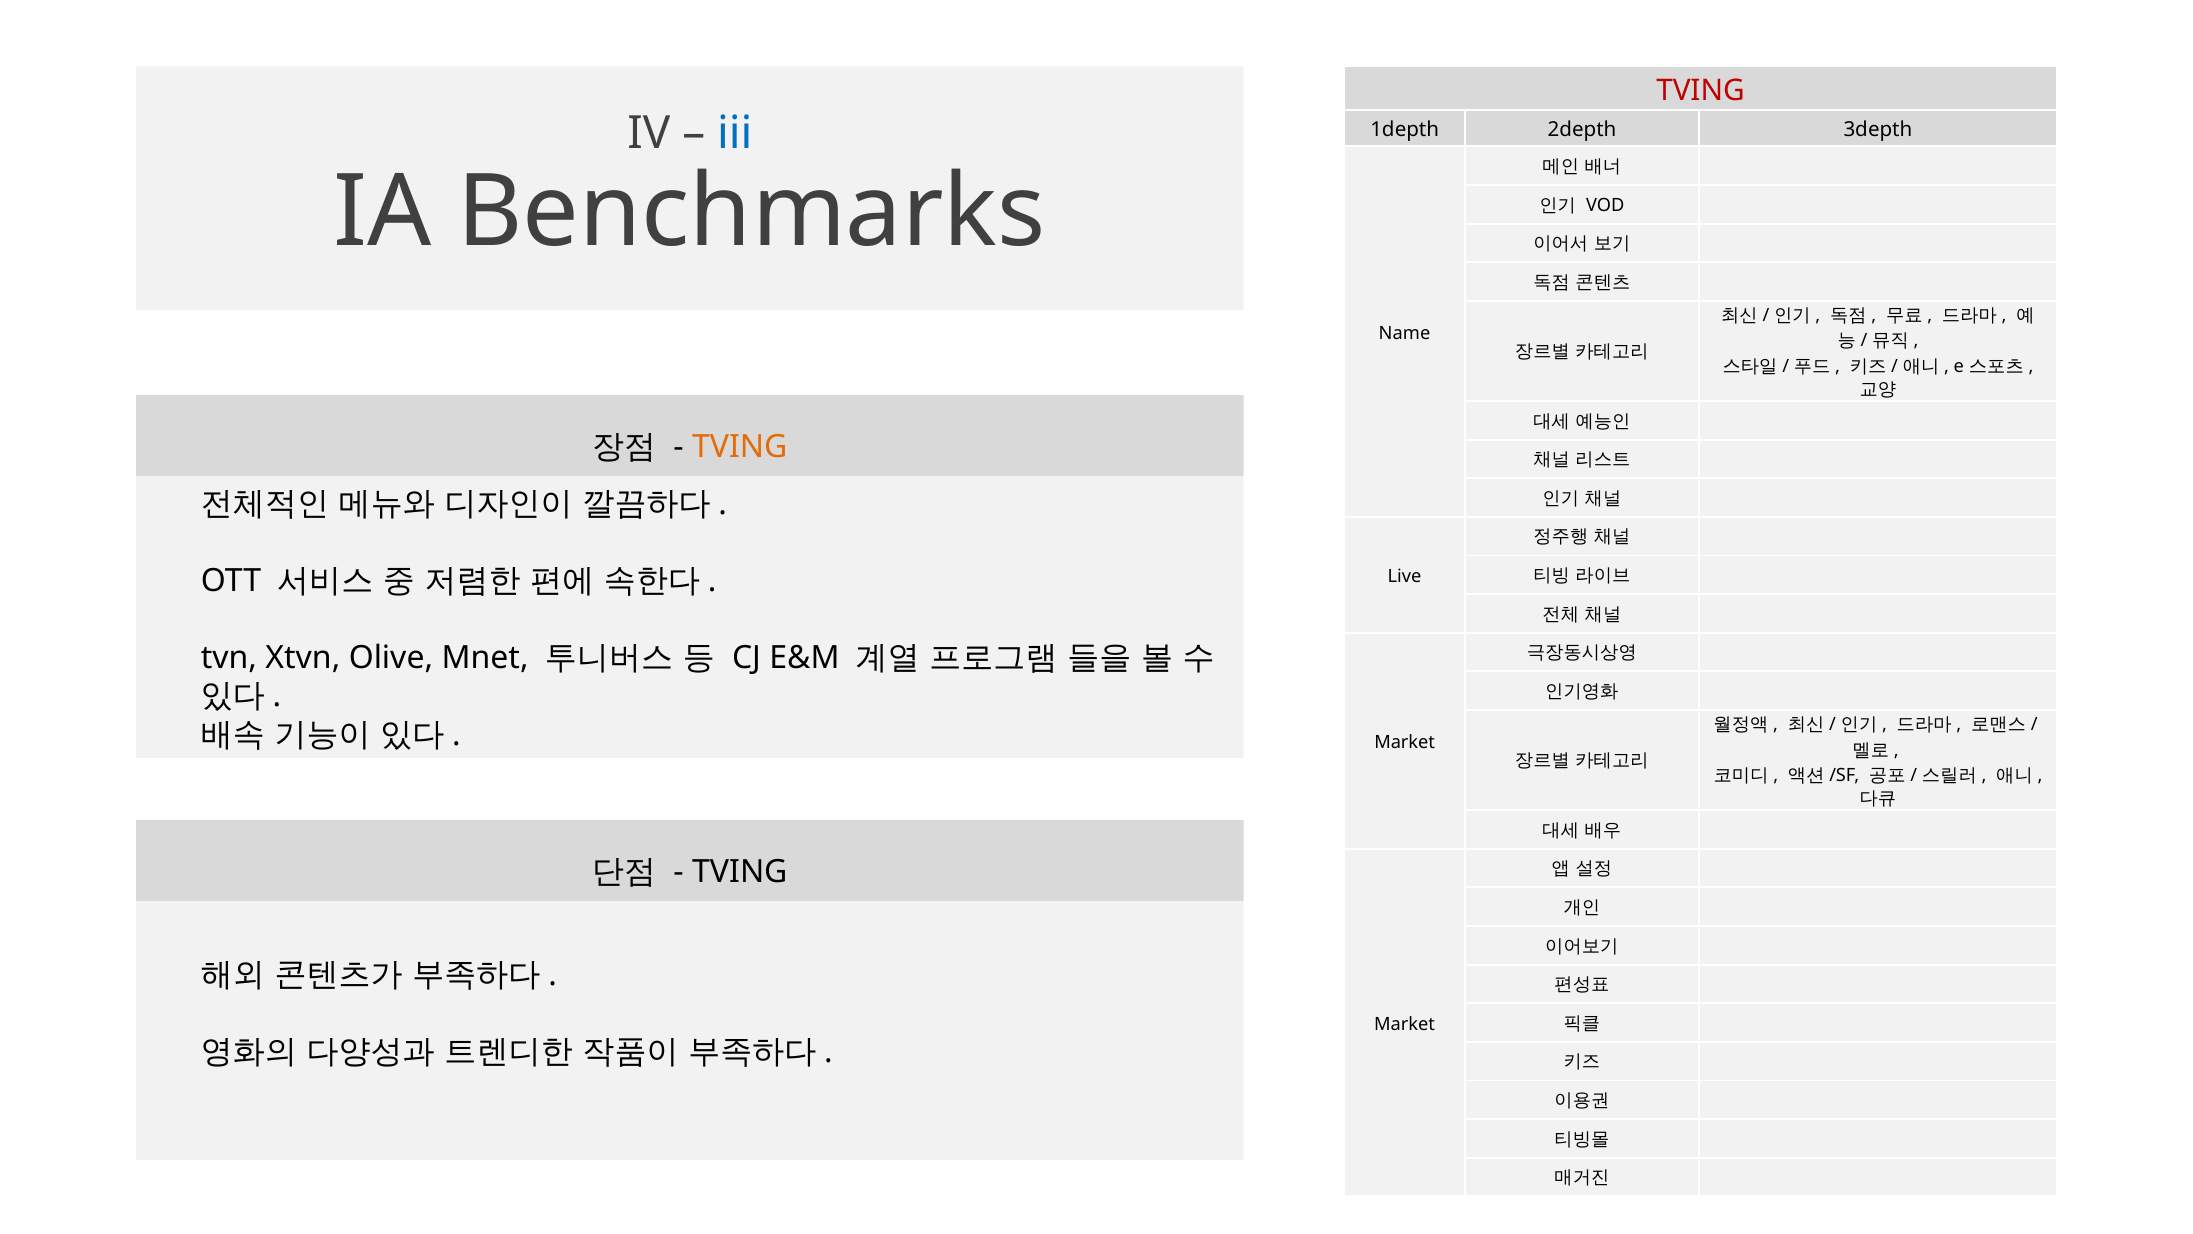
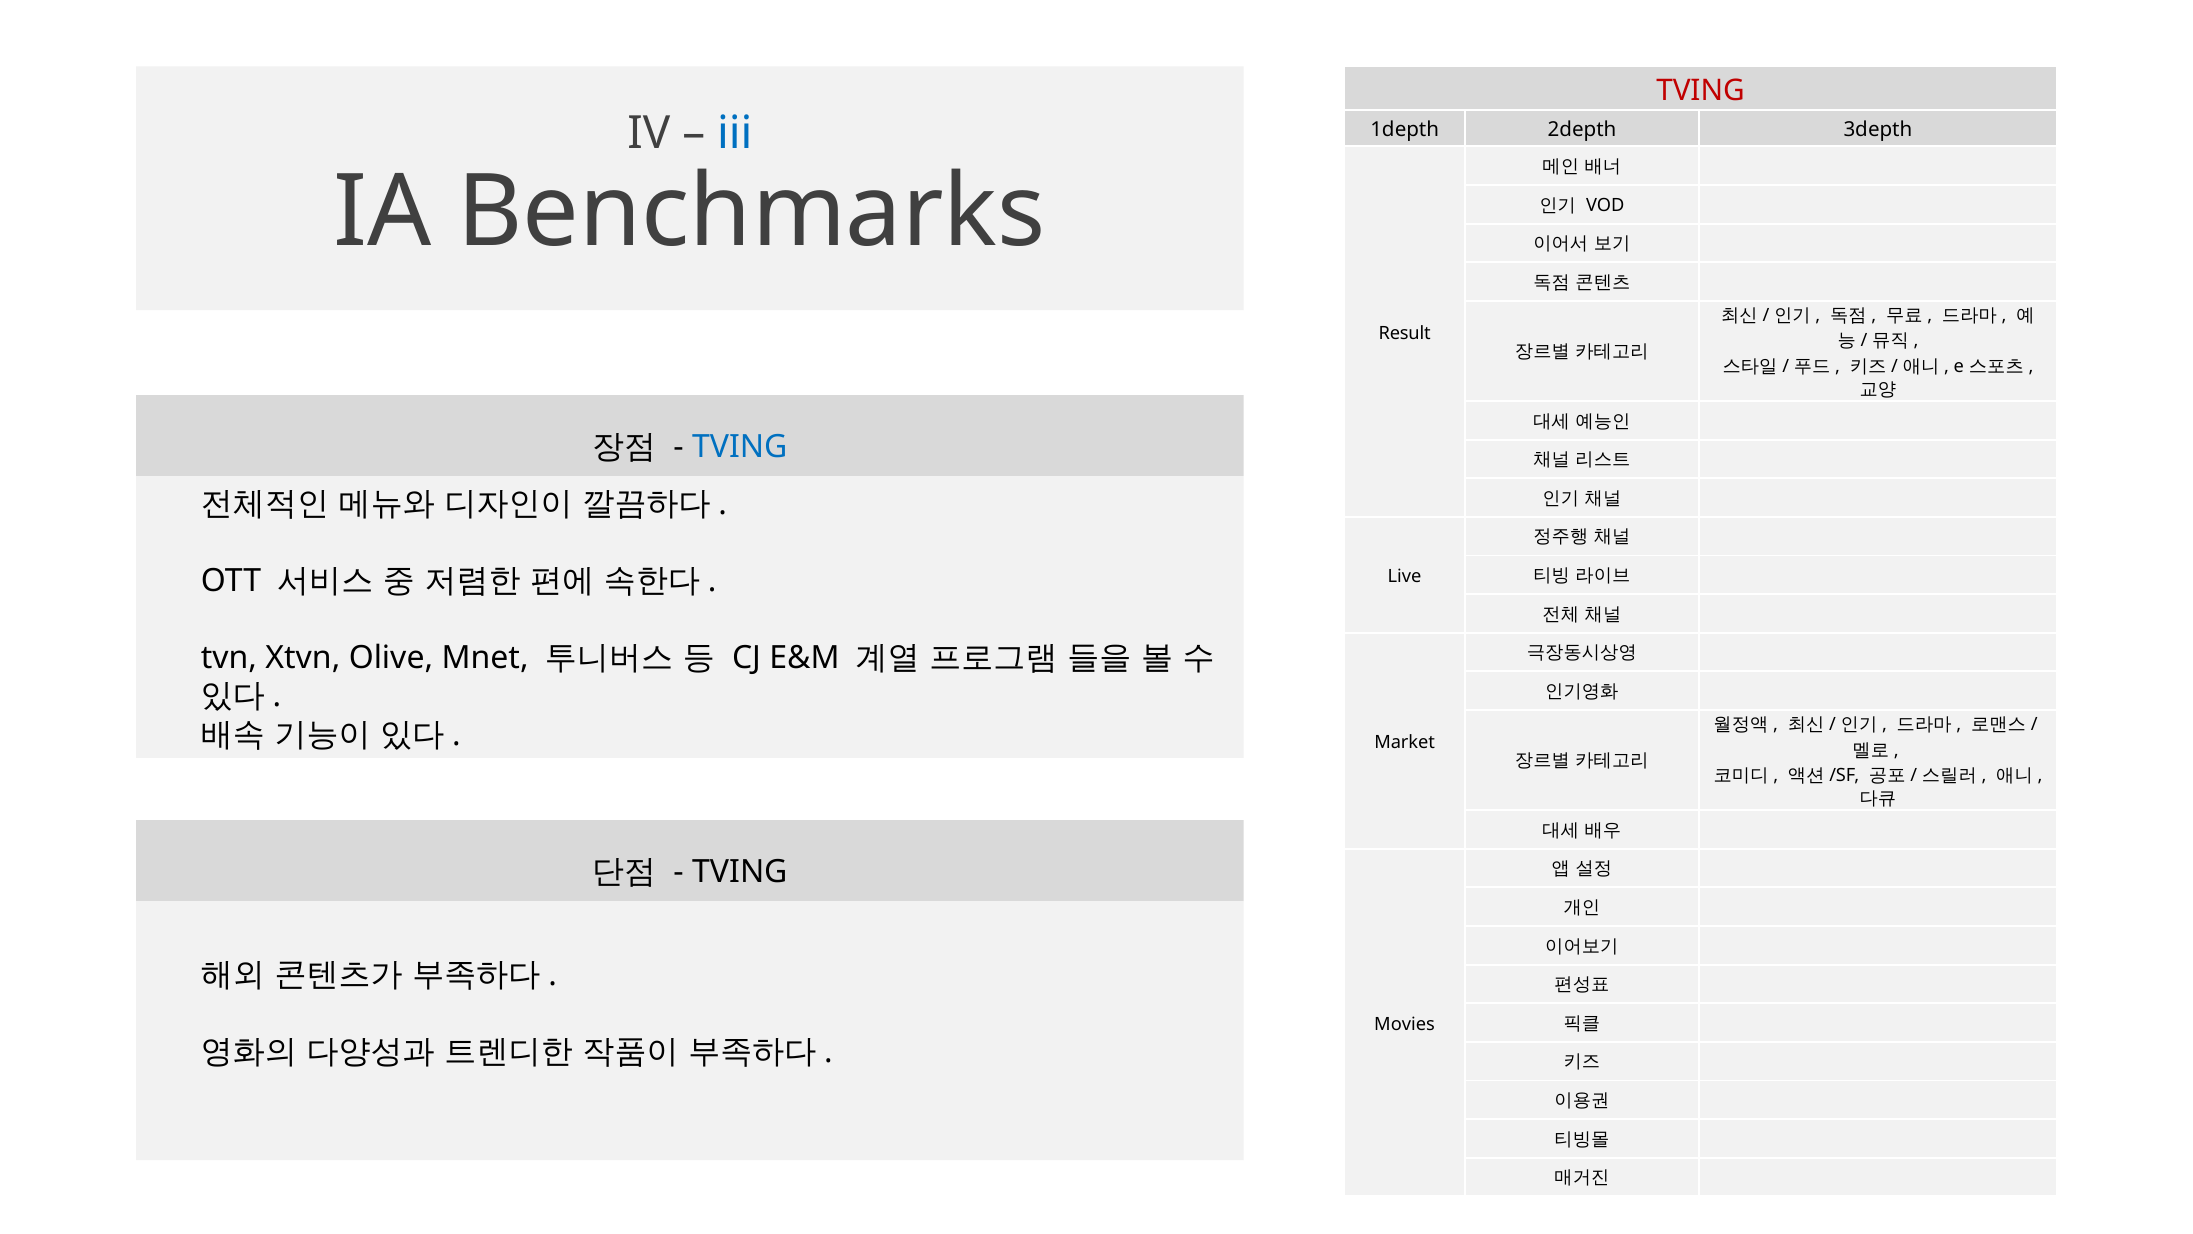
Name: Name -> Result (1405, 333)
TVING colour: orange -> blue (740, 447)
Market: Market -> Movies (1405, 1024)
